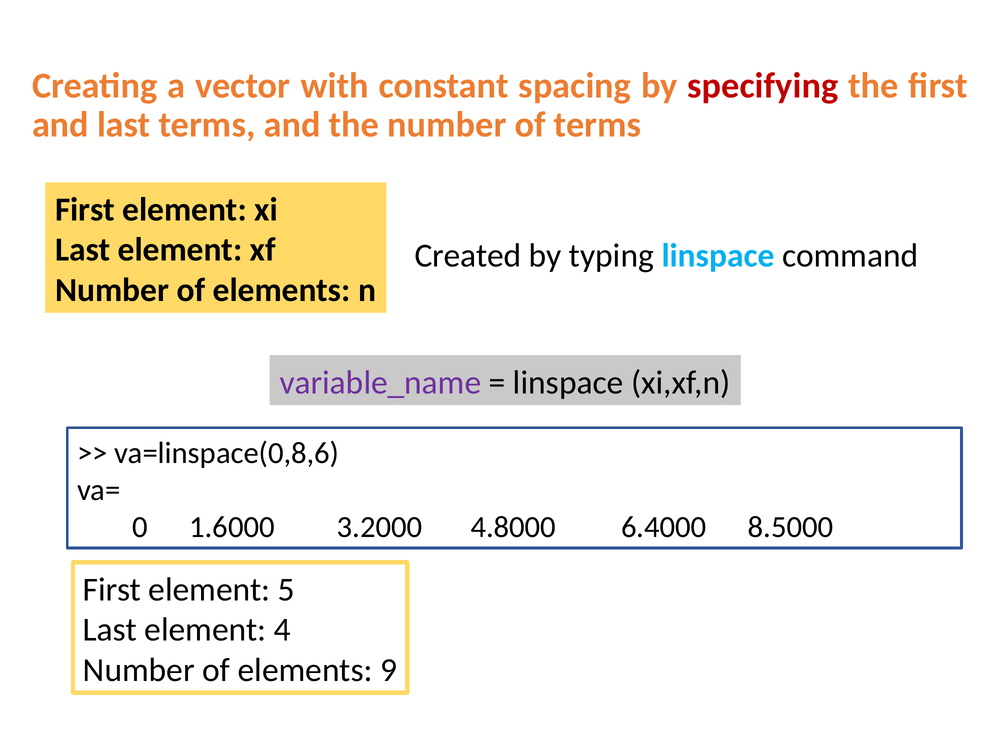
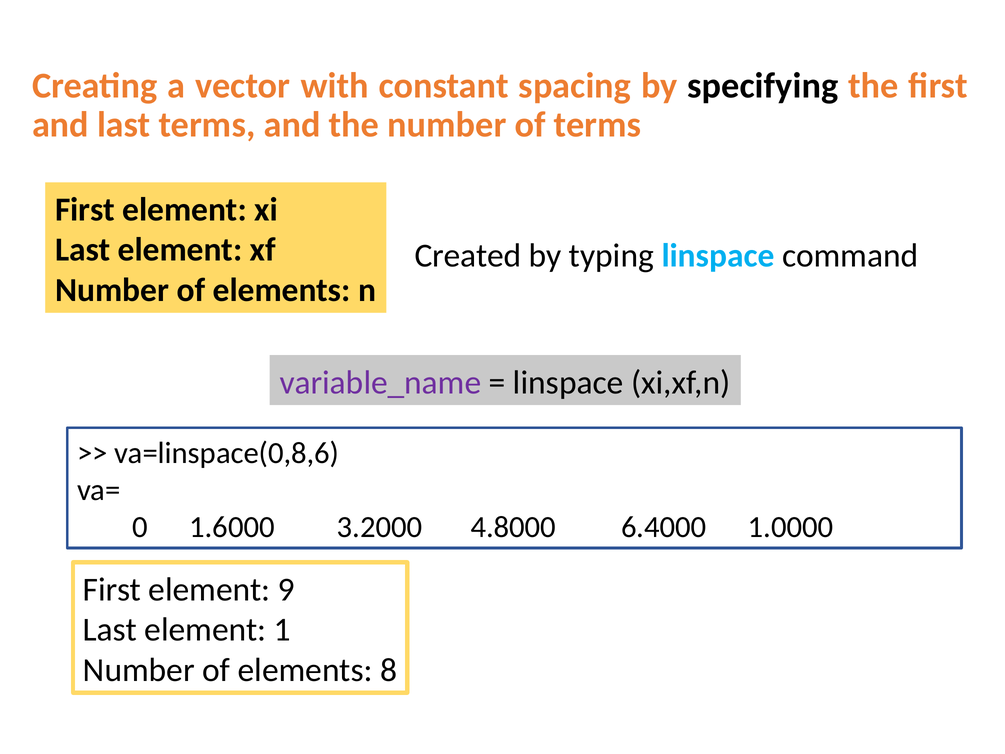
specifying colour: red -> black (763, 86)
8.5000: 8.5000 -> 1.0000 (791, 527)
5: 5 -> 9 (286, 589)
4: 4 -> 1 (282, 630)
9: 9 -> 8 (389, 670)
